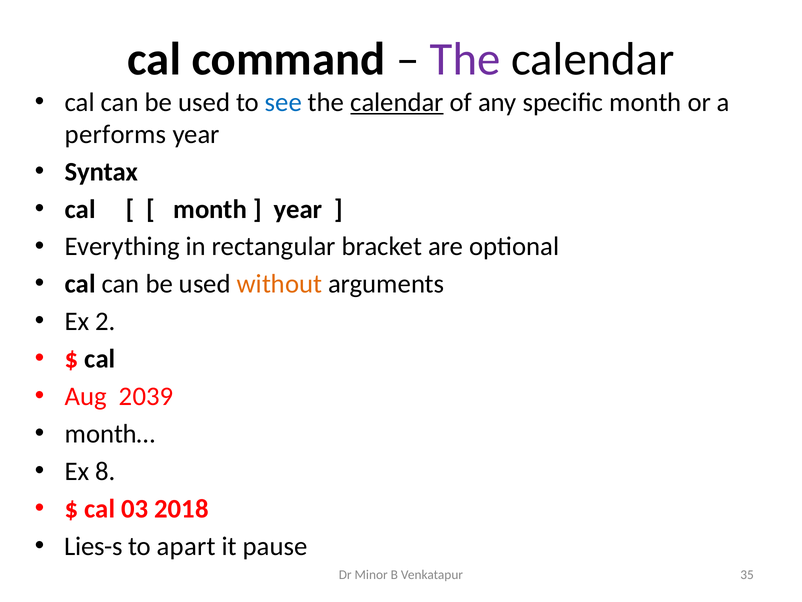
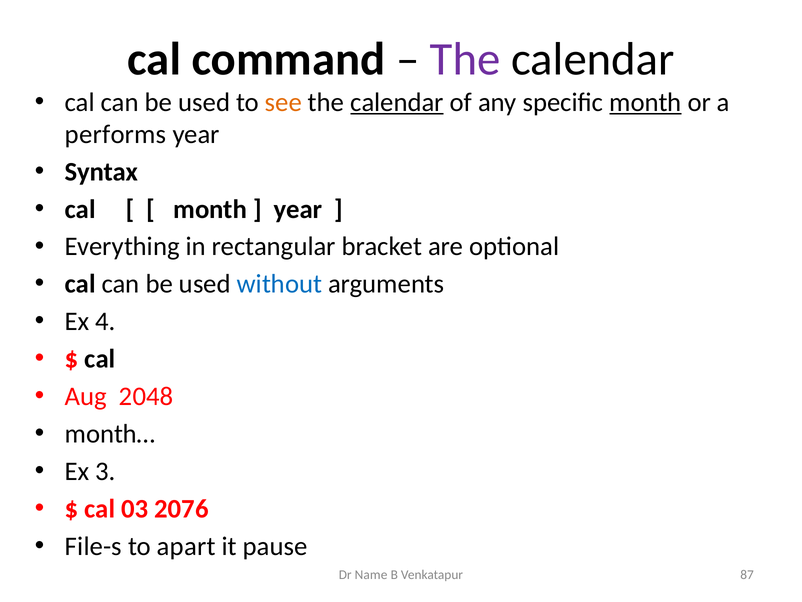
see colour: blue -> orange (283, 102)
month underline: none -> present (645, 102)
without colour: orange -> blue (279, 284)
2: 2 -> 4 (106, 321)
2039: 2039 -> 2048 (146, 396)
8: 8 -> 3 (106, 471)
2018: 2018 -> 2076 (181, 508)
Lies-s: Lies-s -> File-s (93, 546)
Minor: Minor -> Name (371, 574)
35: 35 -> 87 (747, 574)
